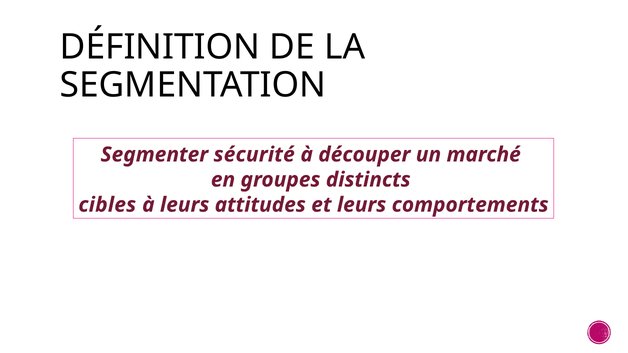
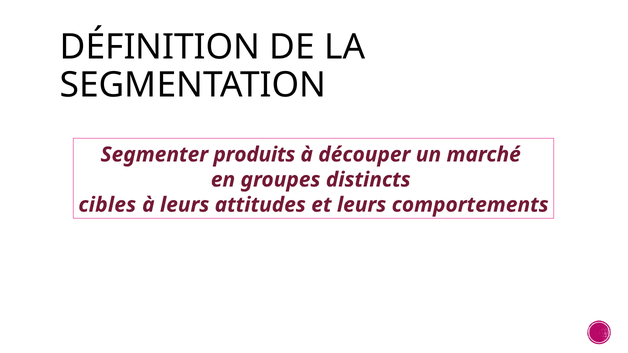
sécurité: sécurité -> produits (254, 155)
